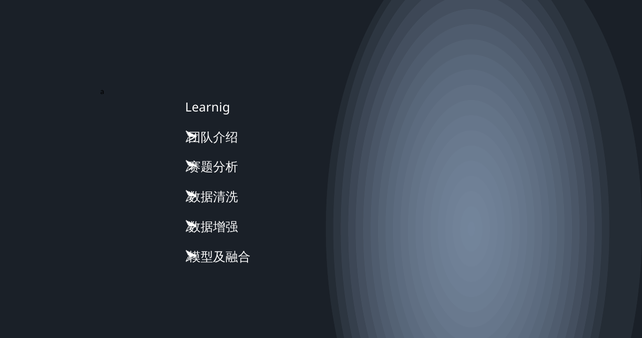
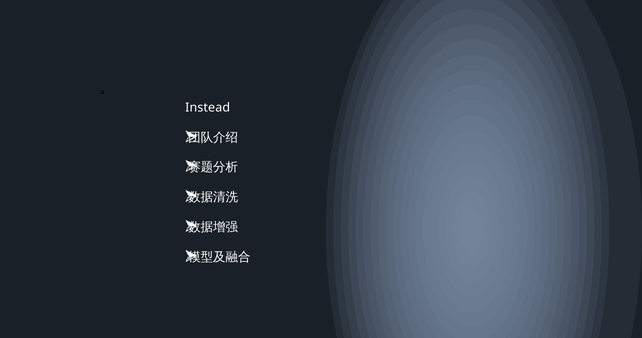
Learnig: Learnig -> Instead (208, 108)
